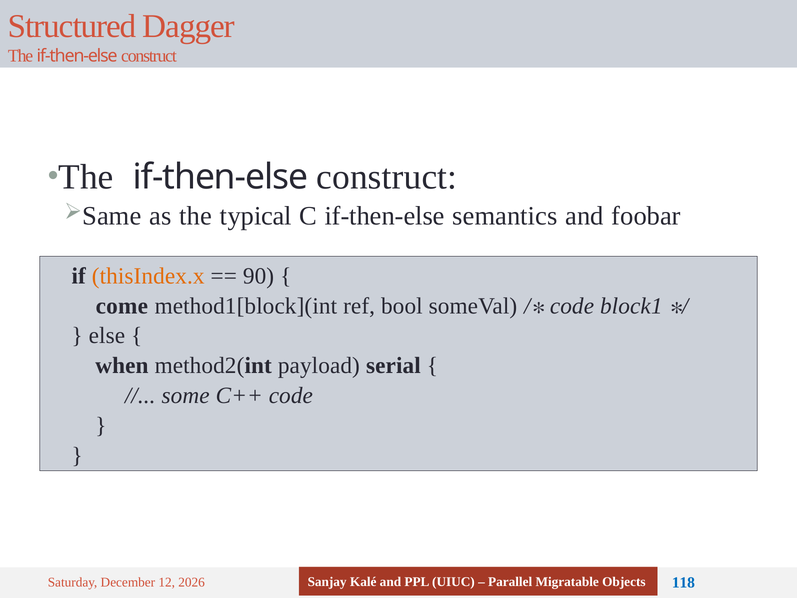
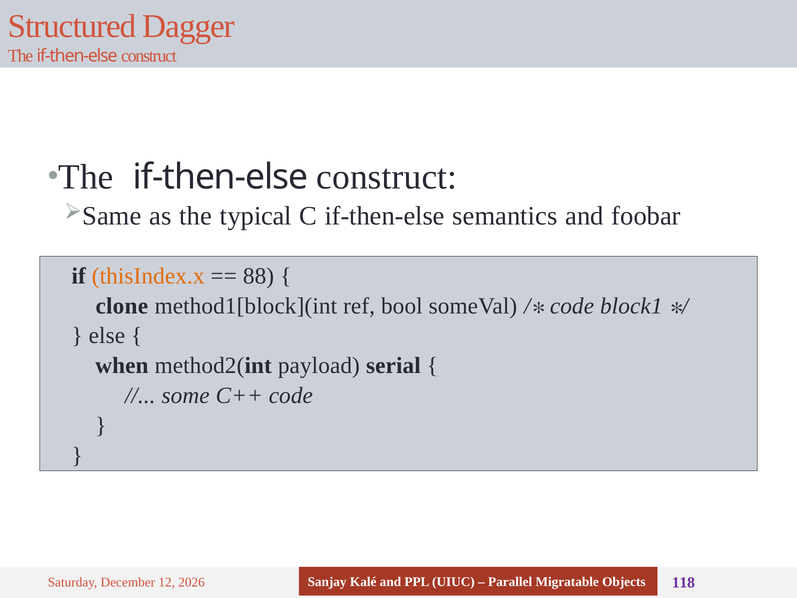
90: 90 -> 88 (259, 276)
come: come -> clone (122, 306)
118 colour: blue -> purple (683, 582)
